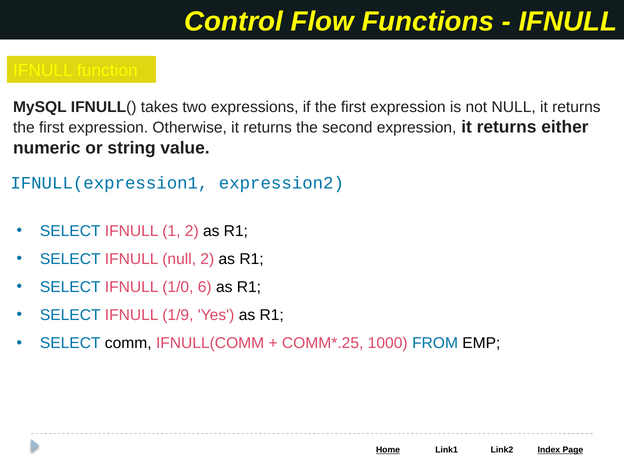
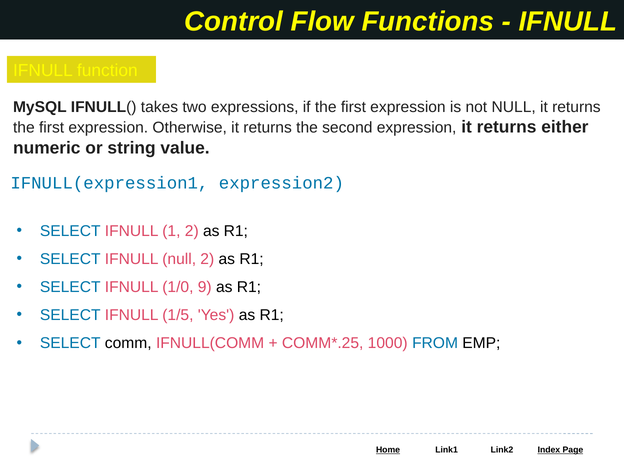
6: 6 -> 9 (205, 287)
1/9: 1/9 -> 1/5 (178, 315)
